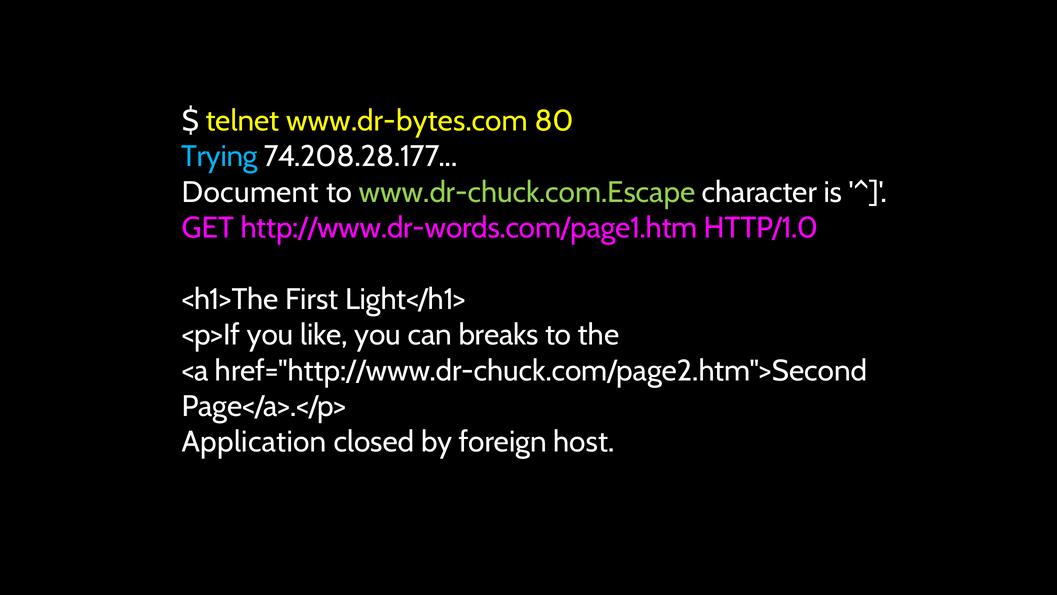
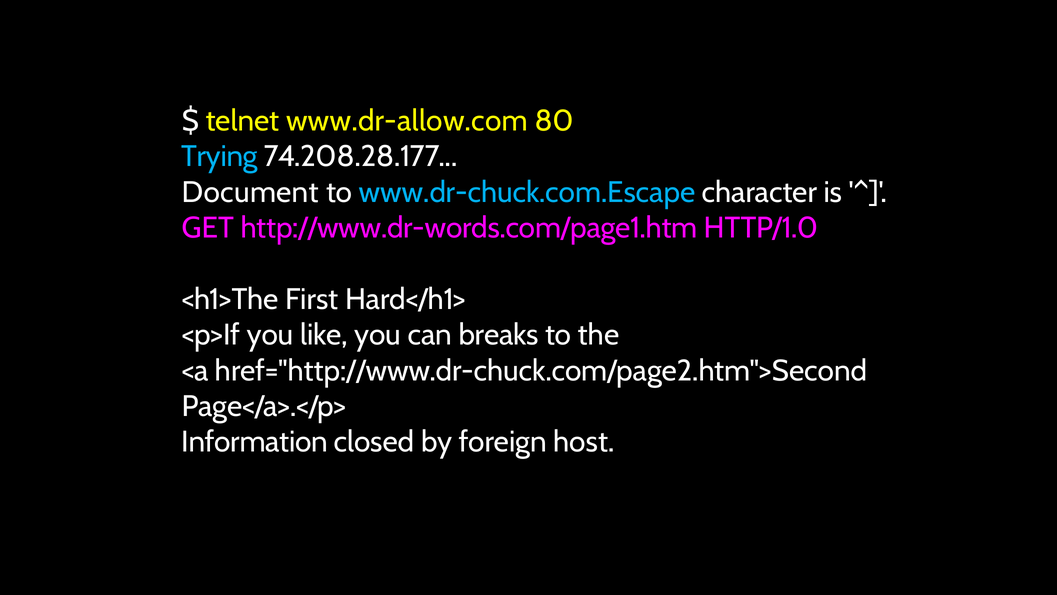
www.dr-bytes.com: www.dr-bytes.com -> www.dr-allow.com (407, 121)
www.dr-chuck.com.Escape colour: light green -> light blue (527, 192)
Light</h1>: Light</h1> -> Hard</h1> (405, 299)
Application: Application -> Information (254, 442)
